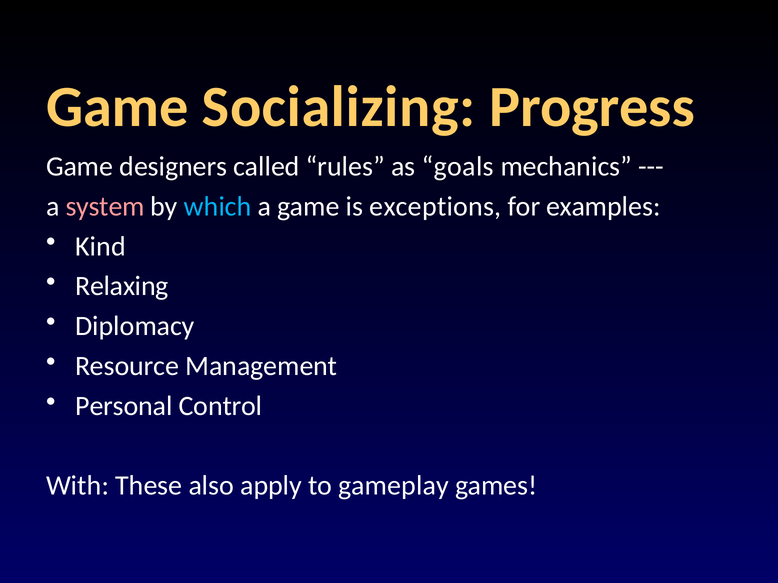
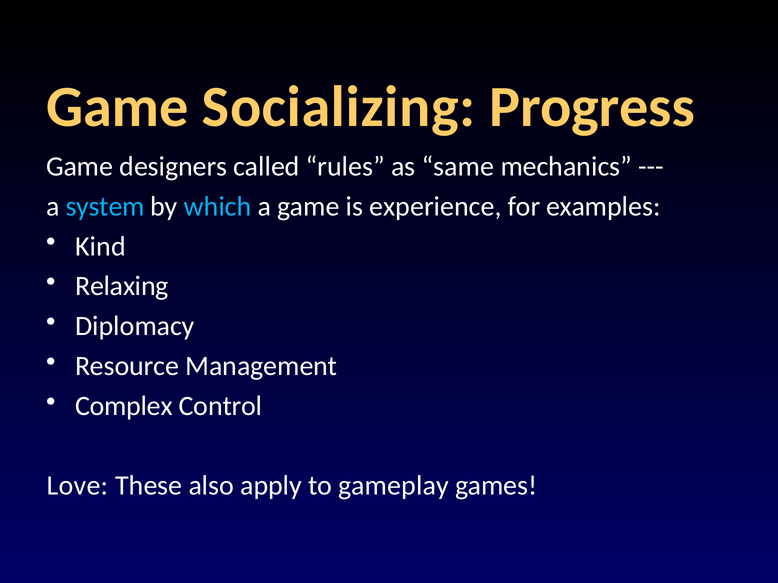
goals: goals -> same (458, 167)
system colour: pink -> light blue (105, 207)
exceptions: exceptions -> experience (435, 207)
Personal: Personal -> Complex (124, 406)
With: With -> Love (77, 486)
